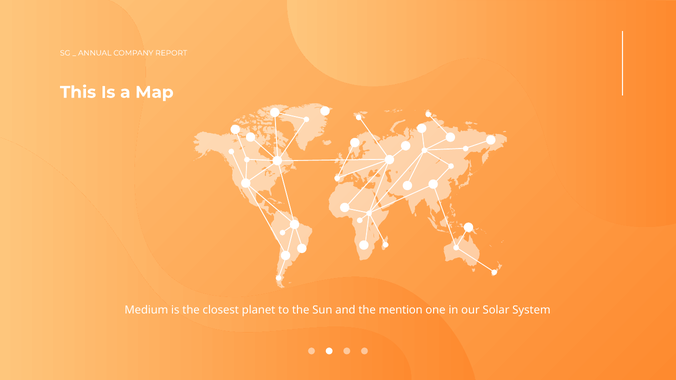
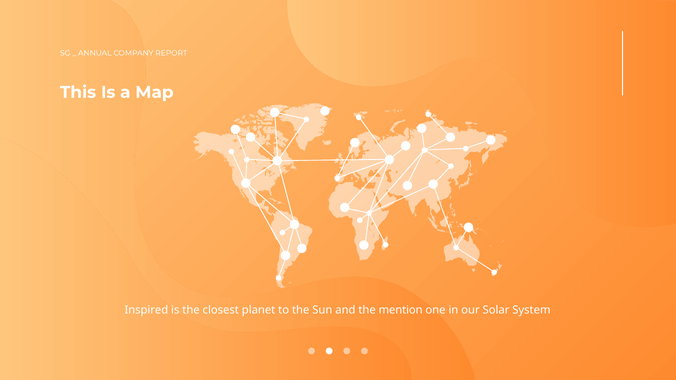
Medium: Medium -> Inspired (146, 310)
